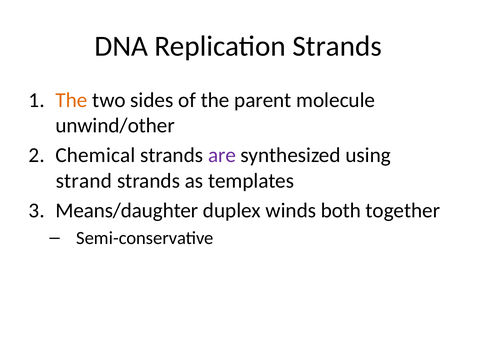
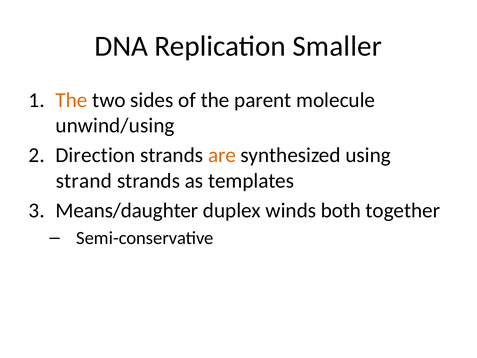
Replication Strands: Strands -> Smaller (337, 46)
unwind/other: unwind/other -> unwind/using (115, 126)
Chemical: Chemical -> Direction (95, 155)
are colour: purple -> orange (222, 155)
